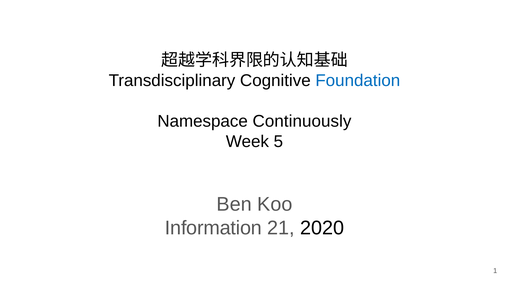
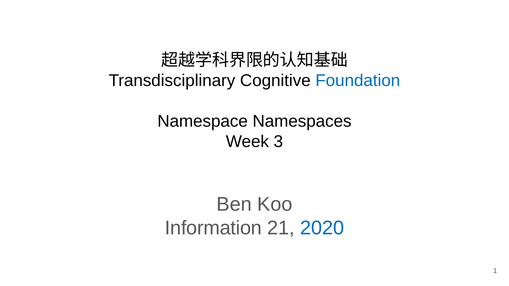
Continuously: Continuously -> Namespaces (302, 121)
5: 5 -> 3 (278, 142)
2020 colour: black -> blue (322, 228)
